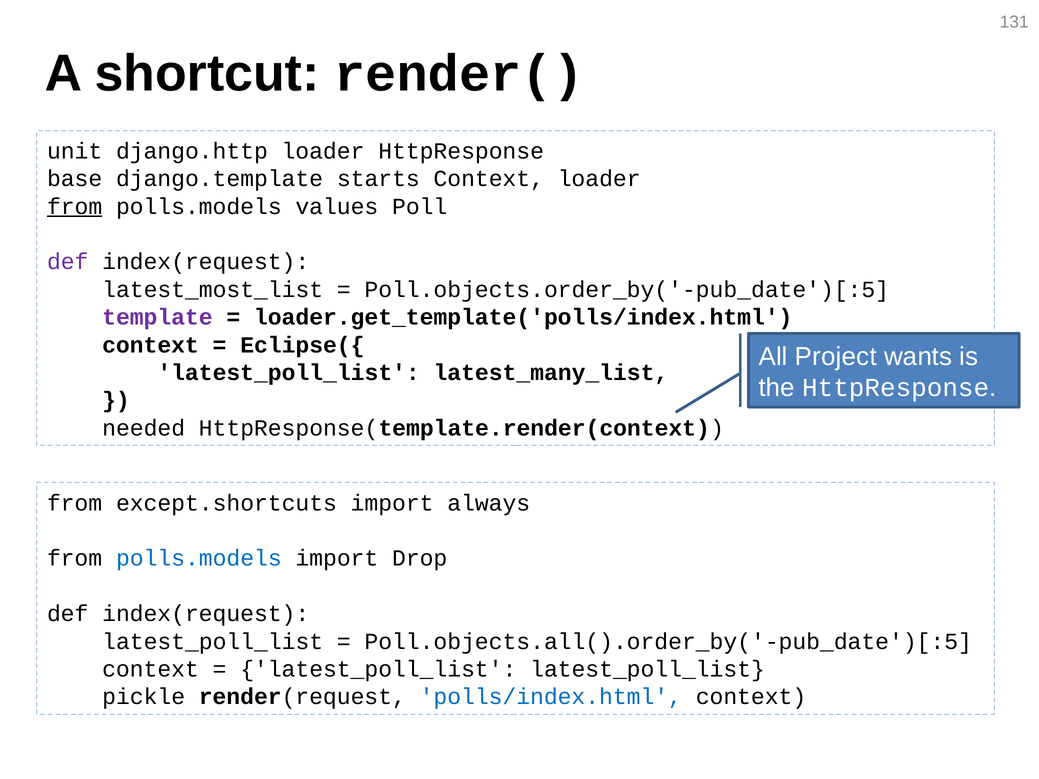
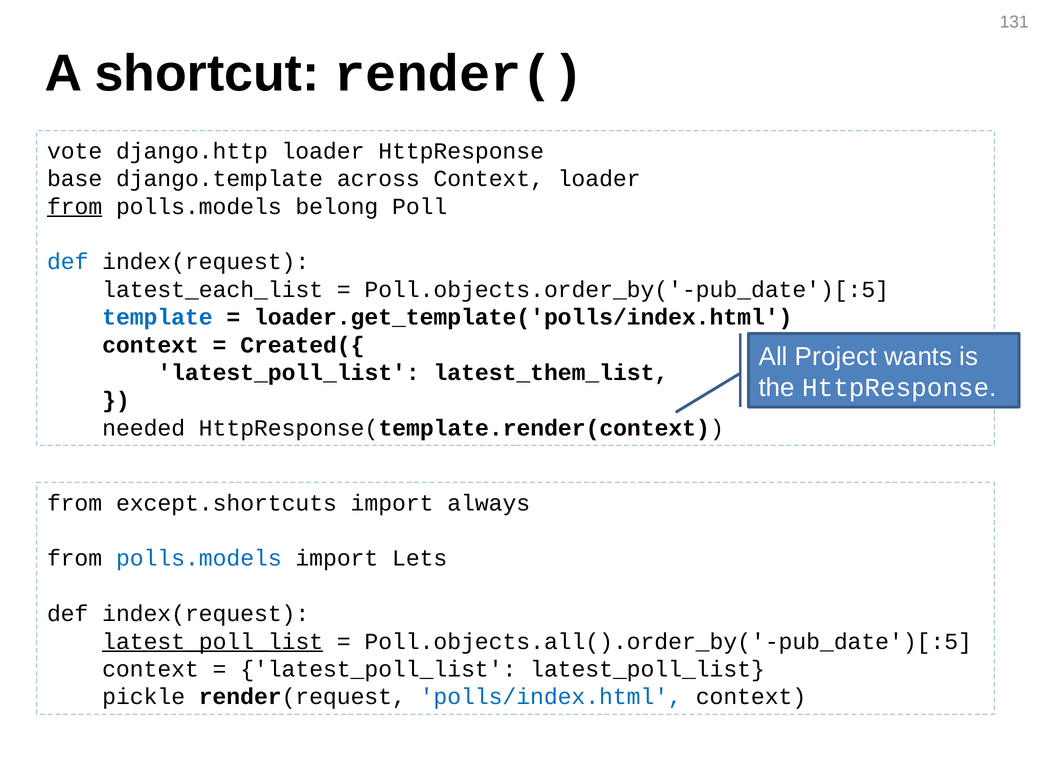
unit: unit -> vote (75, 151)
starts: starts -> across (378, 179)
values: values -> belong (337, 207)
def colour: purple -> blue (68, 262)
latest_most_list: latest_most_list -> latest_each_list (213, 290)
template colour: purple -> blue (157, 317)
Eclipse({: Eclipse({ -> Created({ (302, 345)
latest_many_list: latest_many_list -> latest_them_list (551, 373)
Drop: Drop -> Lets (420, 559)
latest_poll_list underline: none -> present (213, 642)
